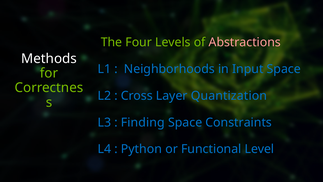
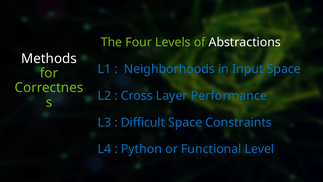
Abstractions colour: pink -> white (245, 42)
Quantization: Quantization -> Performance (229, 96)
Finding: Finding -> Difficult (143, 122)
